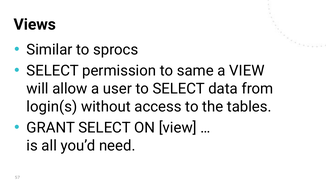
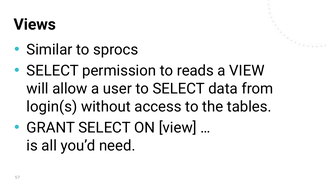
same: same -> reads (195, 70)
